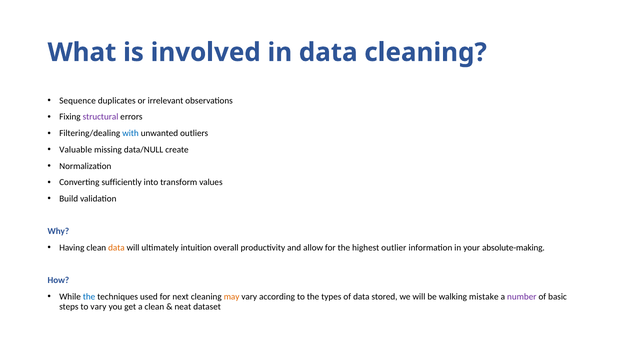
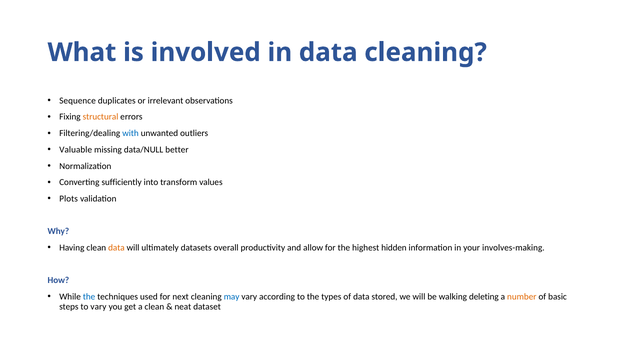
structural colour: purple -> orange (101, 117)
create: create -> better (177, 150)
Build: Build -> Plots (69, 199)
intuition: intuition -> datasets (196, 248)
outlier: outlier -> hidden (394, 248)
absolute-making: absolute-making -> involves-making (513, 248)
may colour: orange -> blue (232, 297)
mistake: mistake -> deleting (484, 297)
number colour: purple -> orange (522, 297)
